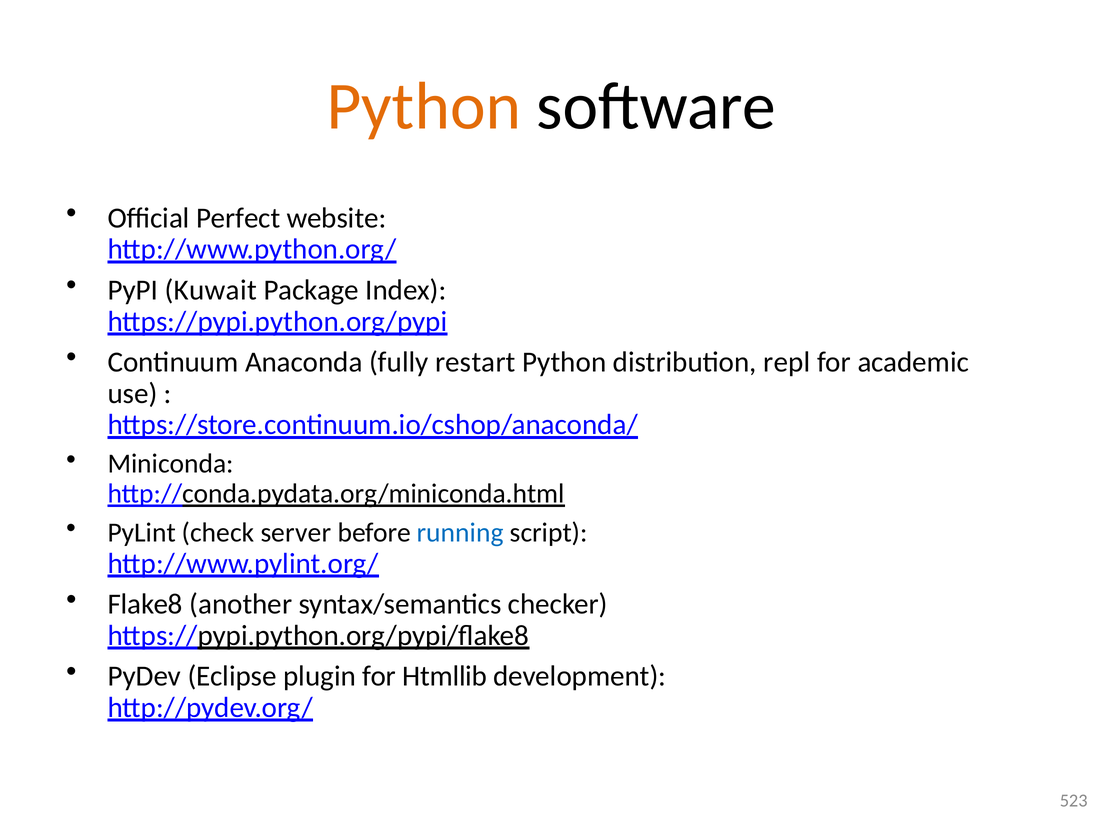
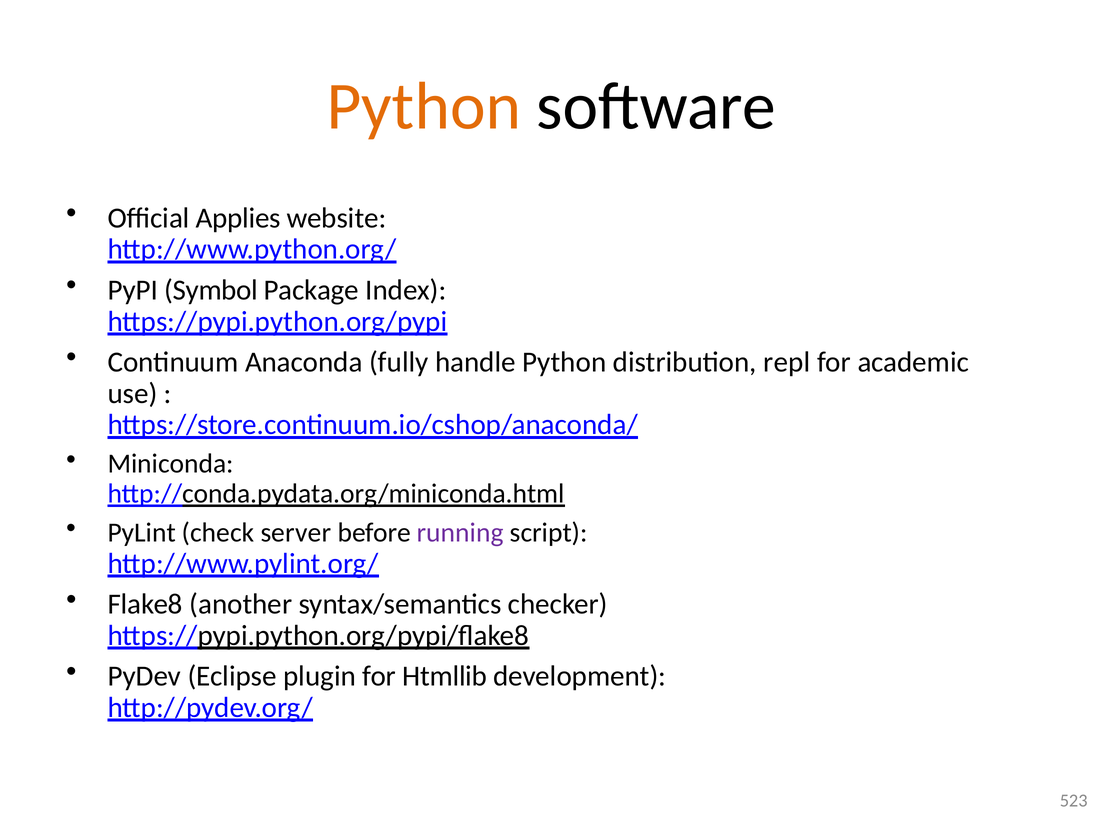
Perfect: Perfect -> Applies (238, 218)
Kuwait: Kuwait -> Symbol (211, 290)
restart: restart -> handle (475, 362)
running colour: blue -> purple (460, 533)
